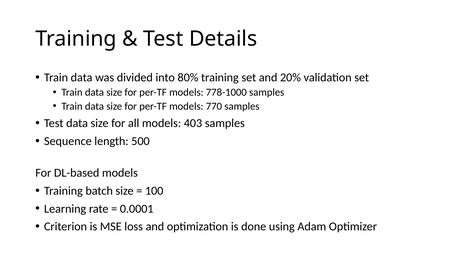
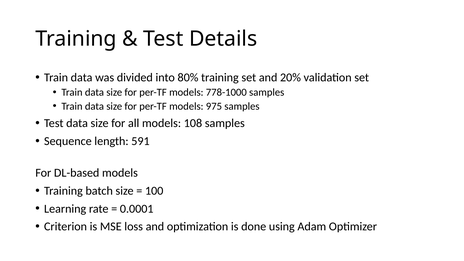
770: 770 -> 975 (214, 106)
403: 403 -> 108 (193, 123)
500: 500 -> 591 (140, 141)
